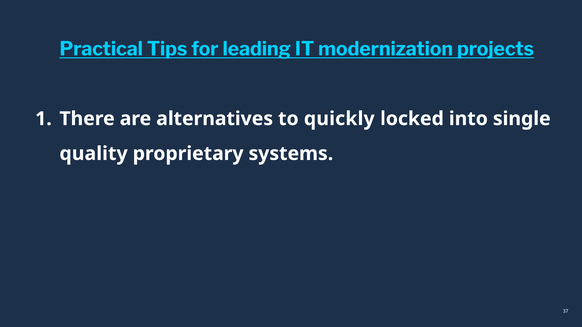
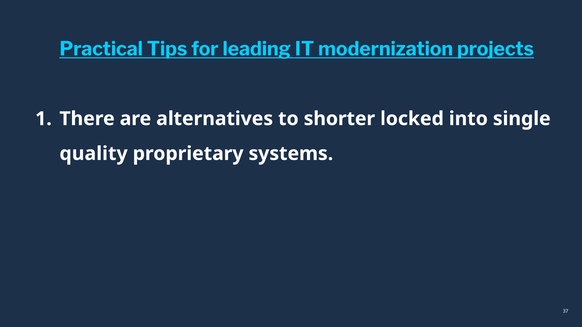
quickly: quickly -> shorter (339, 119)
